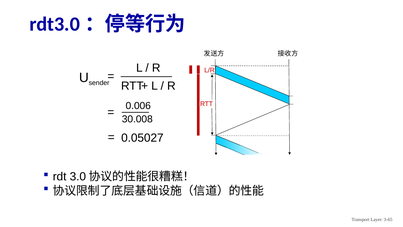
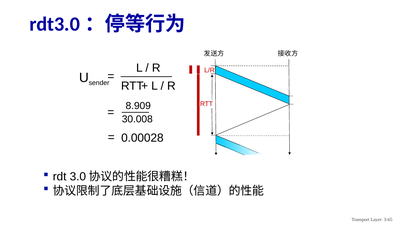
0.006: 0.006 -> 8.909 (138, 106)
0.05027: 0.05027 -> 0.00028 (142, 138)
